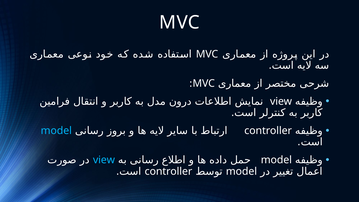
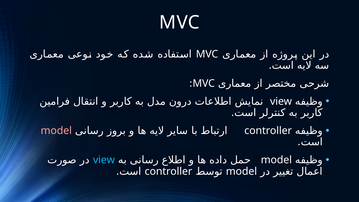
model colour: light blue -> pink (56, 131)
